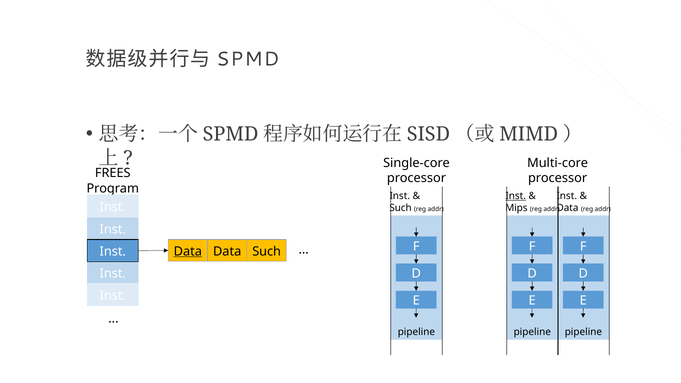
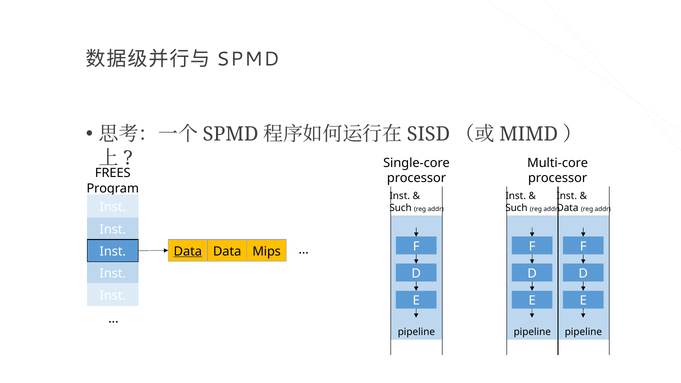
Inst underline: present -> none (516, 196)
Mips: Mips -> Such (516, 208)
Data Such: Such -> Mips (267, 251)
